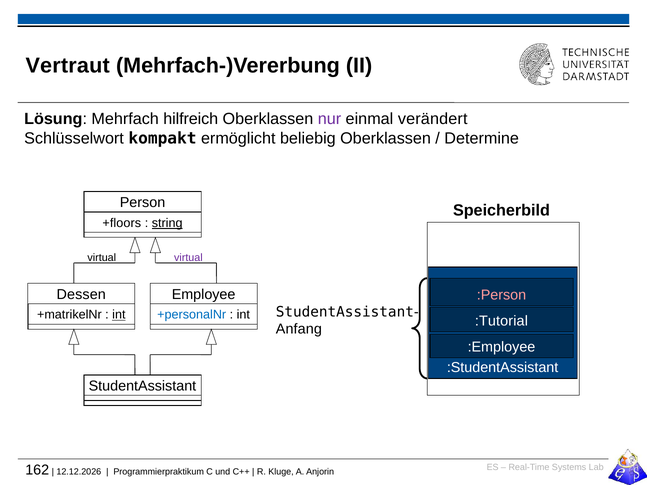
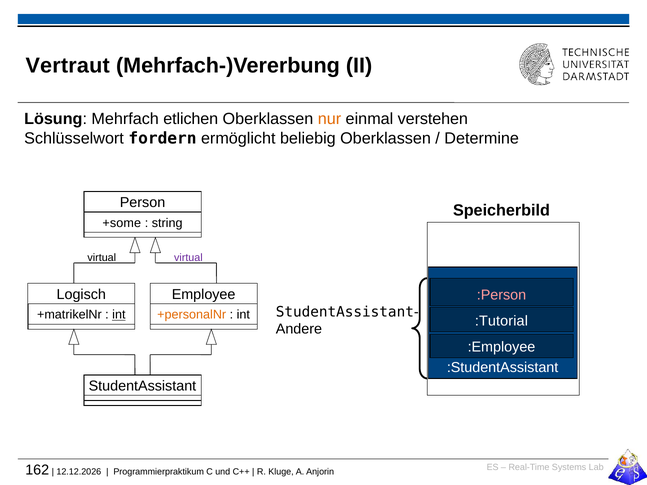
hilfreich: hilfreich -> etlichen (191, 119)
nur colour: purple -> orange (330, 119)
verändert: verändert -> verstehen (433, 119)
kompakt: kompakt -> fordern (163, 139)
+floors: +floors -> +some (122, 223)
string underline: present -> none (167, 223)
Dessen: Dessen -> Logisch (81, 295)
+personalNr colour: blue -> orange (192, 315)
Anfang: Anfang -> Andere (299, 329)
